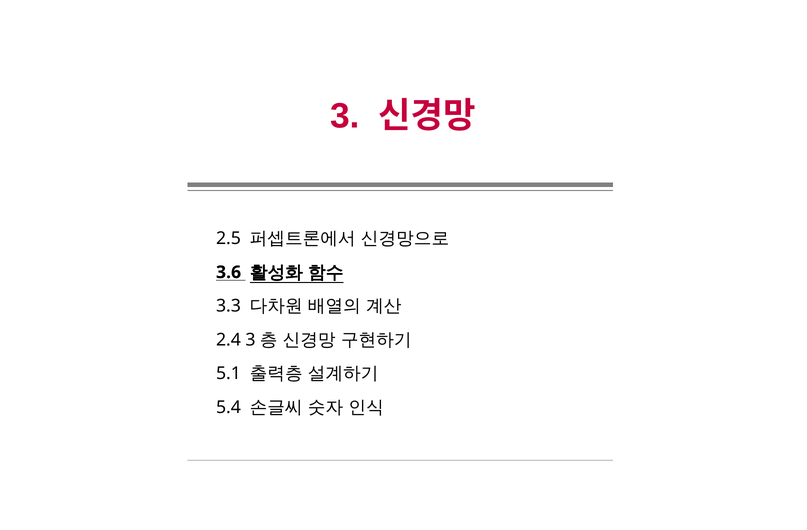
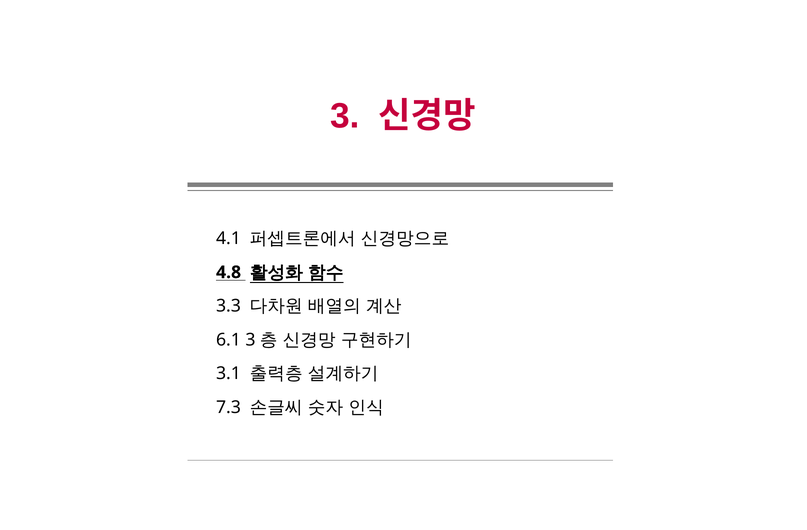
2.5: 2.5 -> 4.1 (228, 239)
3.6: 3.6 -> 4.8 (229, 272)
2.4: 2.4 -> 6.1 (228, 340)
5.1: 5.1 -> 3.1 (228, 374)
5.4: 5.4 -> 7.3 (228, 407)
